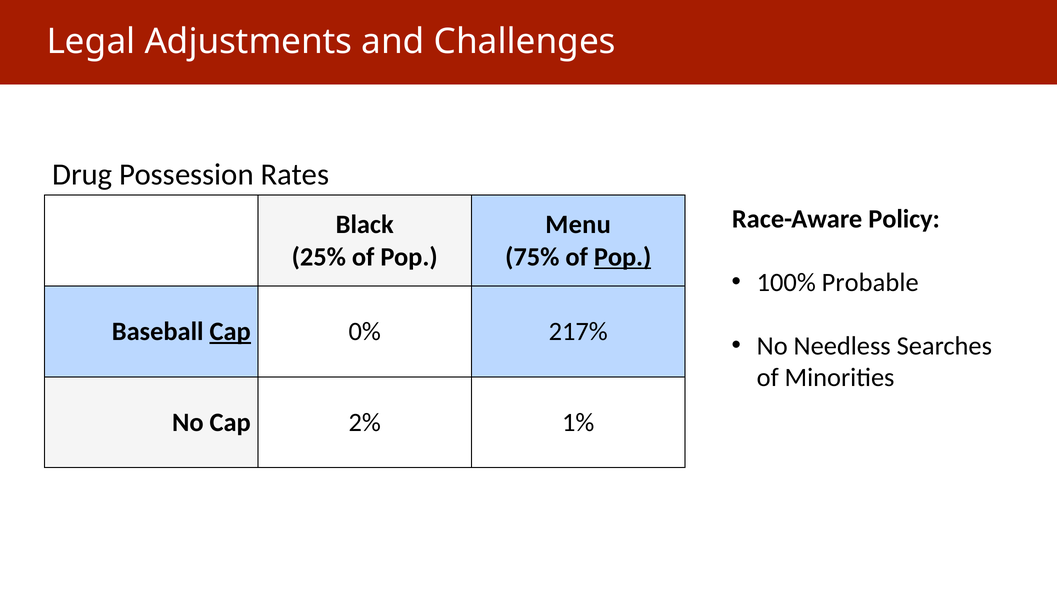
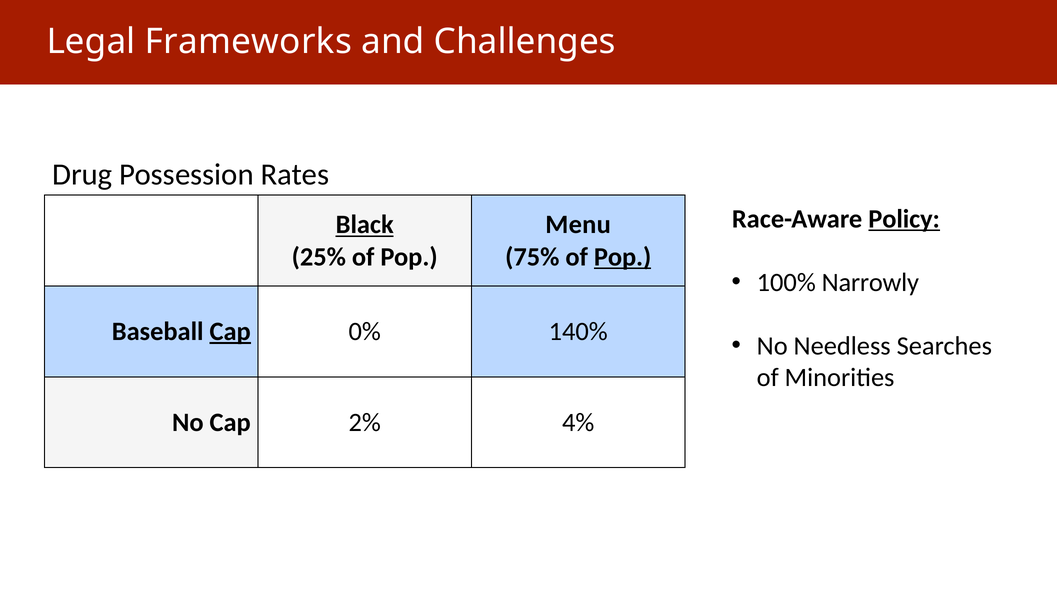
Adjustments: Adjustments -> Frameworks (248, 42)
Policy underline: none -> present (904, 219)
Black underline: none -> present (365, 225)
Probable: Probable -> Narrowly (870, 282)
217%: 217% -> 140% (578, 331)
1%: 1% -> 4% (578, 422)
